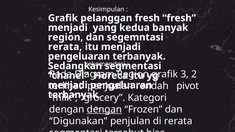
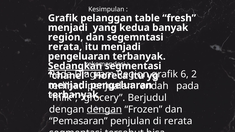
pelanggan fresh: fresh -> table (147, 18)
Sedangkan underline: none -> present (75, 66)
3: 3 -> 6 (185, 74)
pivot: pivot -> pada (188, 86)
Kategori: Kategori -> Berjudul (147, 98)
Digunakan: Digunakan -> Pemasaran (78, 121)
